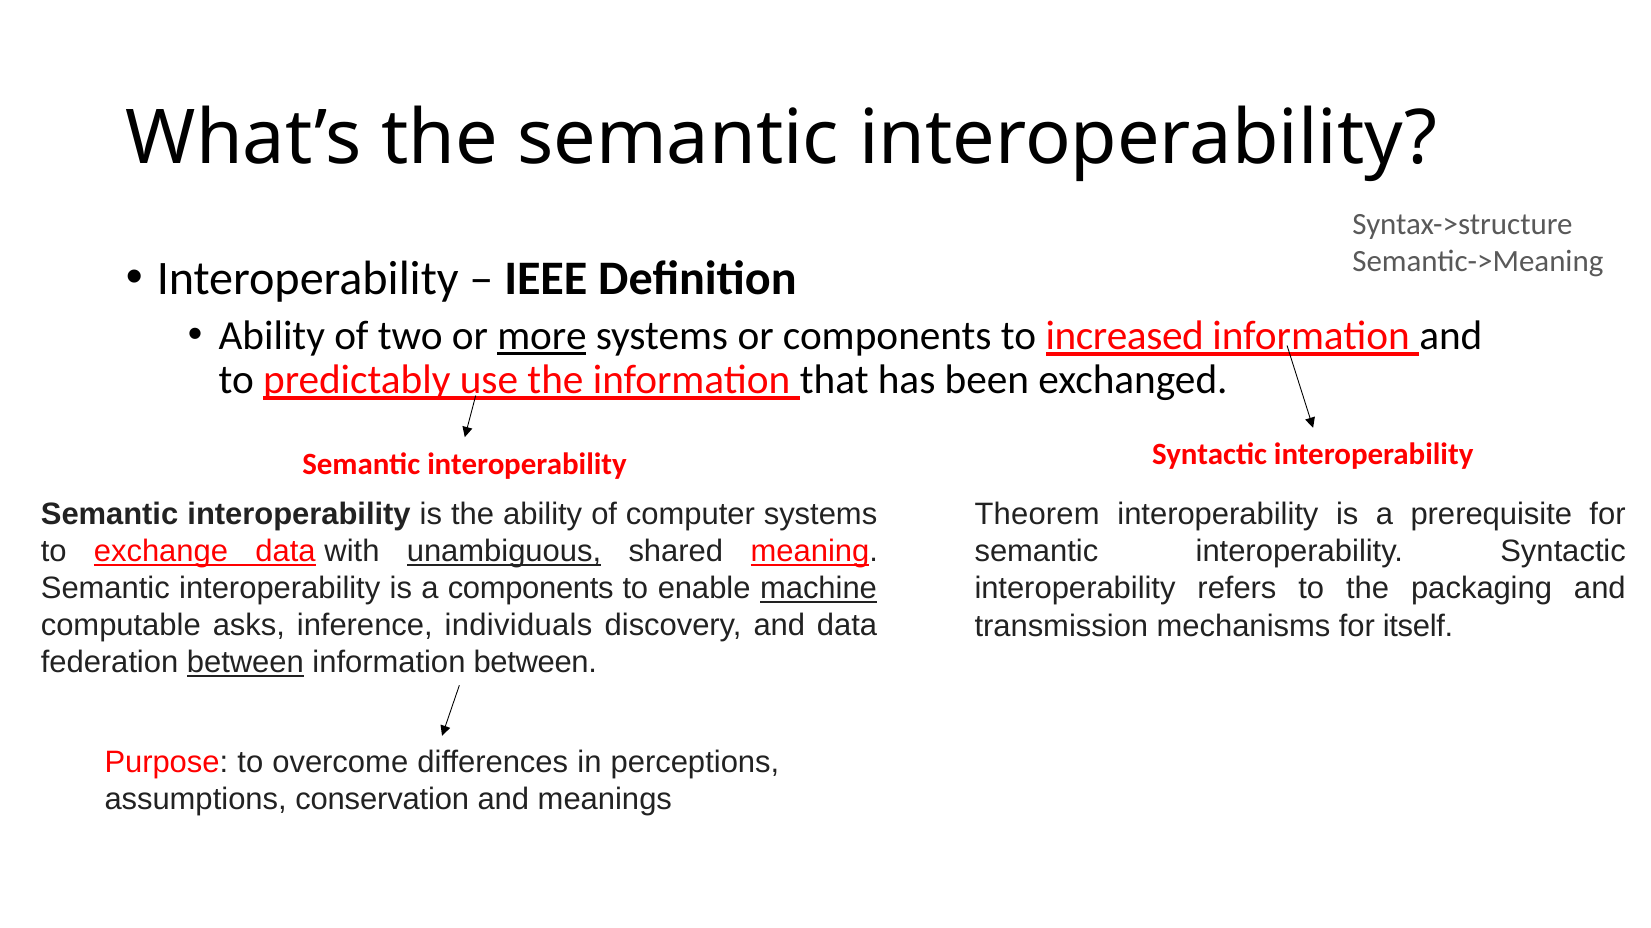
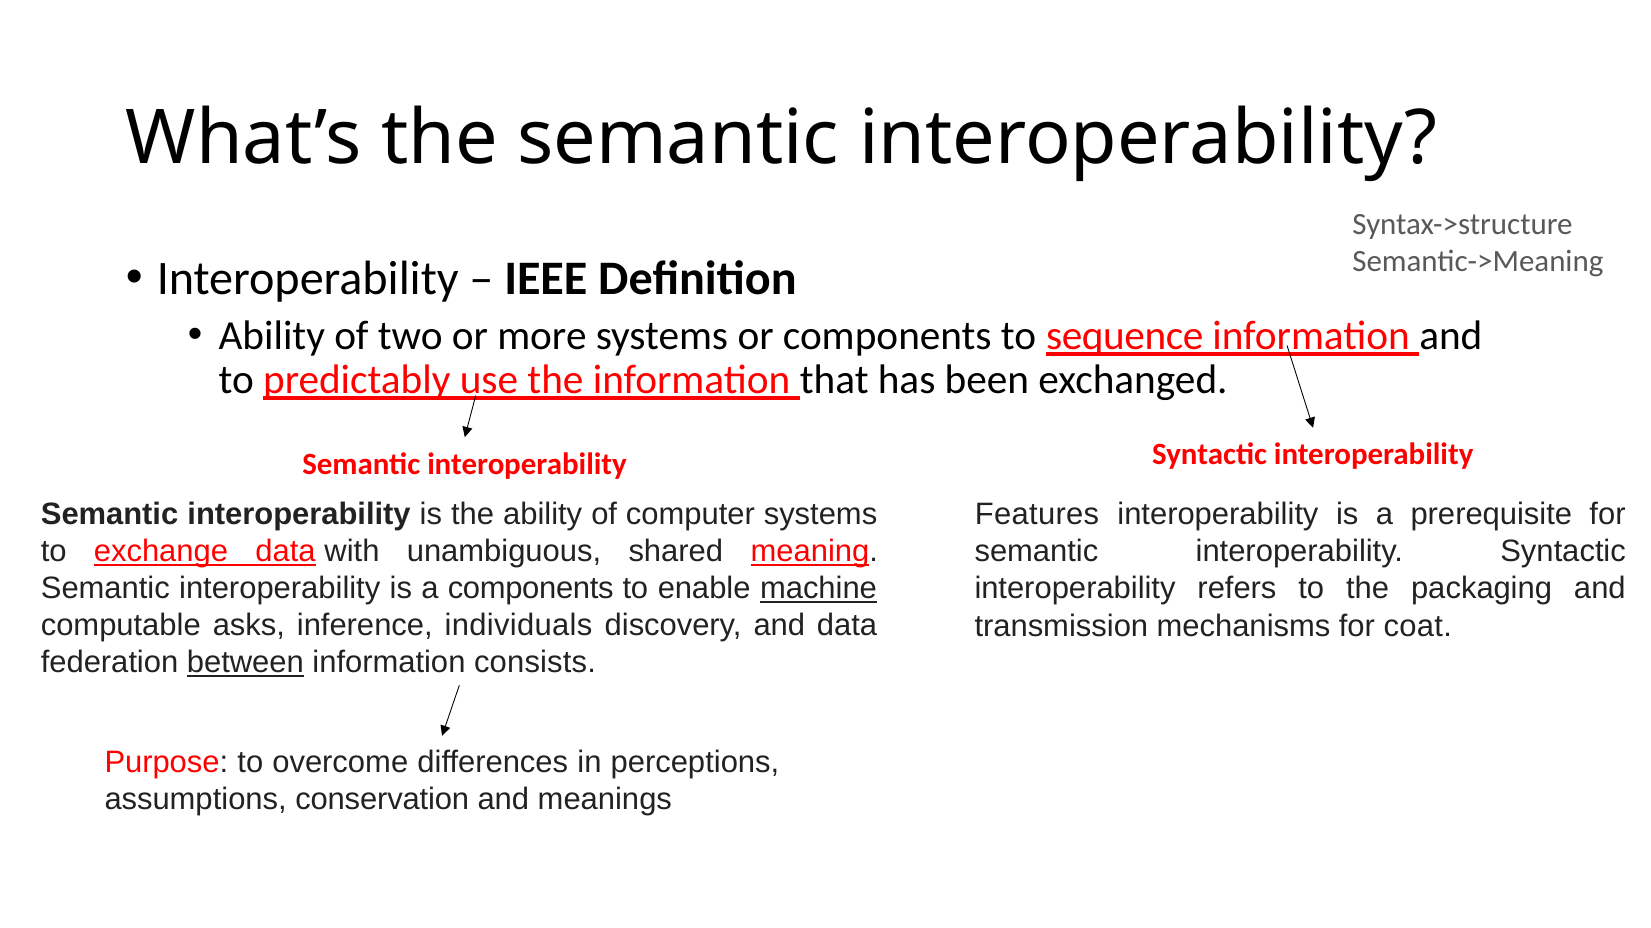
more underline: present -> none (542, 336)
increased: increased -> sequence (1125, 336)
Theorem: Theorem -> Features (1037, 515)
unambiguous underline: present -> none (504, 552)
itself: itself -> coat (1418, 626)
information between: between -> consists (535, 663)
